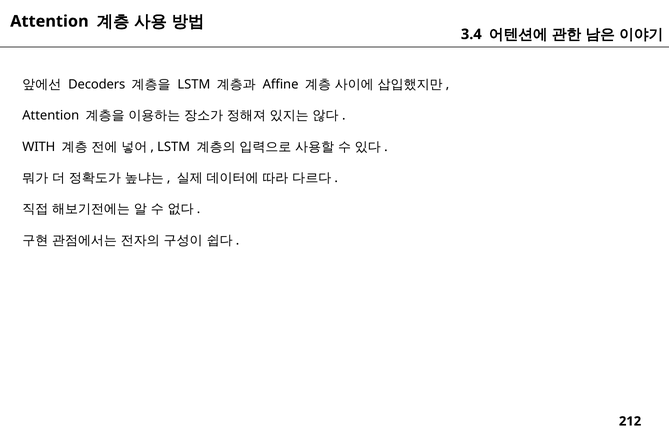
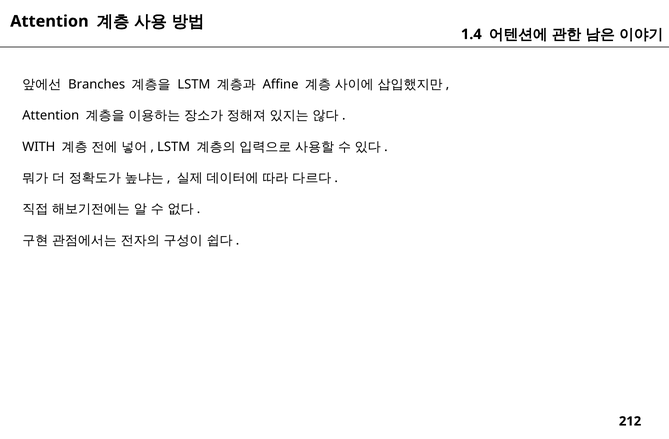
3.4: 3.4 -> 1.4 (471, 34)
Decoders: Decoders -> Branches (97, 84)
